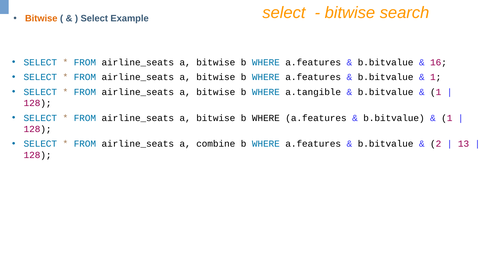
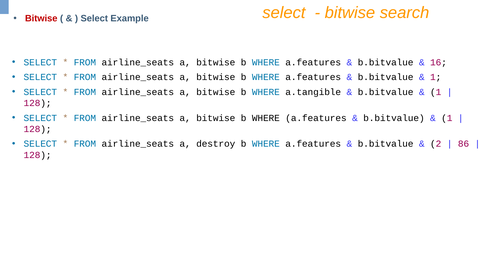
Bitwise colour: orange -> red (41, 19)
combine: combine -> destroy (216, 144)
13: 13 -> 86 (464, 144)
